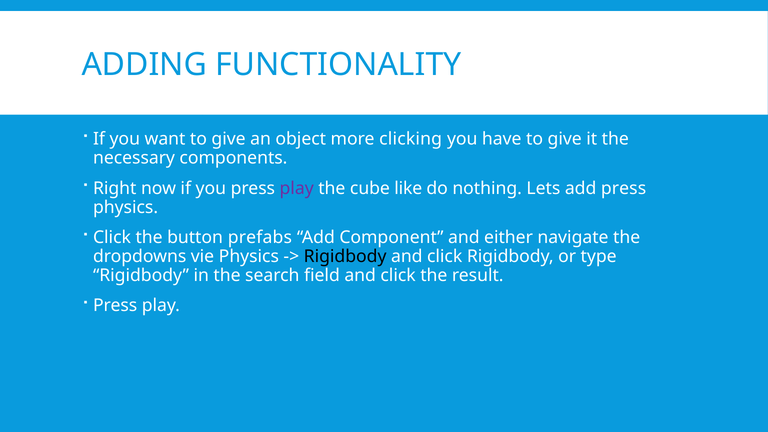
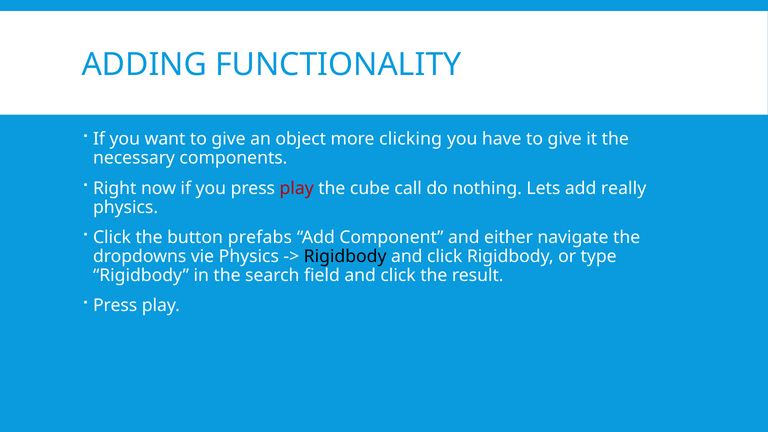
play colour: purple -> red (297, 188)
like: like -> call (408, 188)
add press: press -> really (624, 188)
